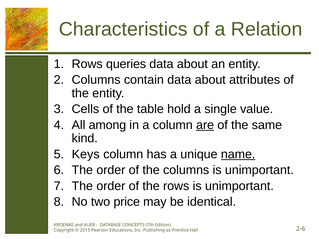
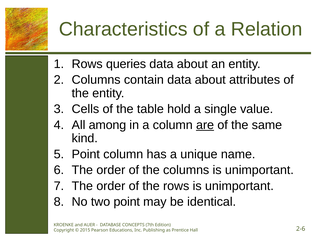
Keys: Keys -> Point (86, 154)
name underline: present -> none (238, 154)
two price: price -> point (127, 202)
